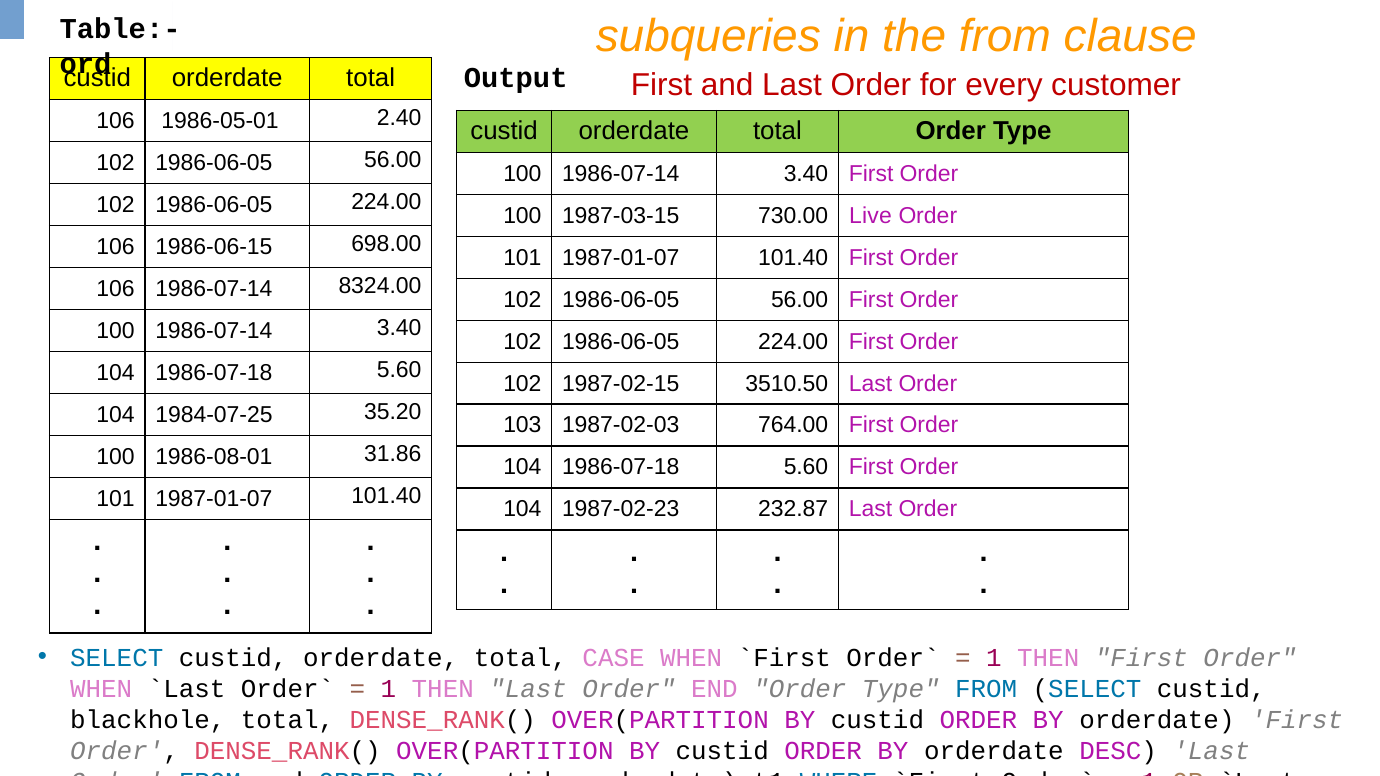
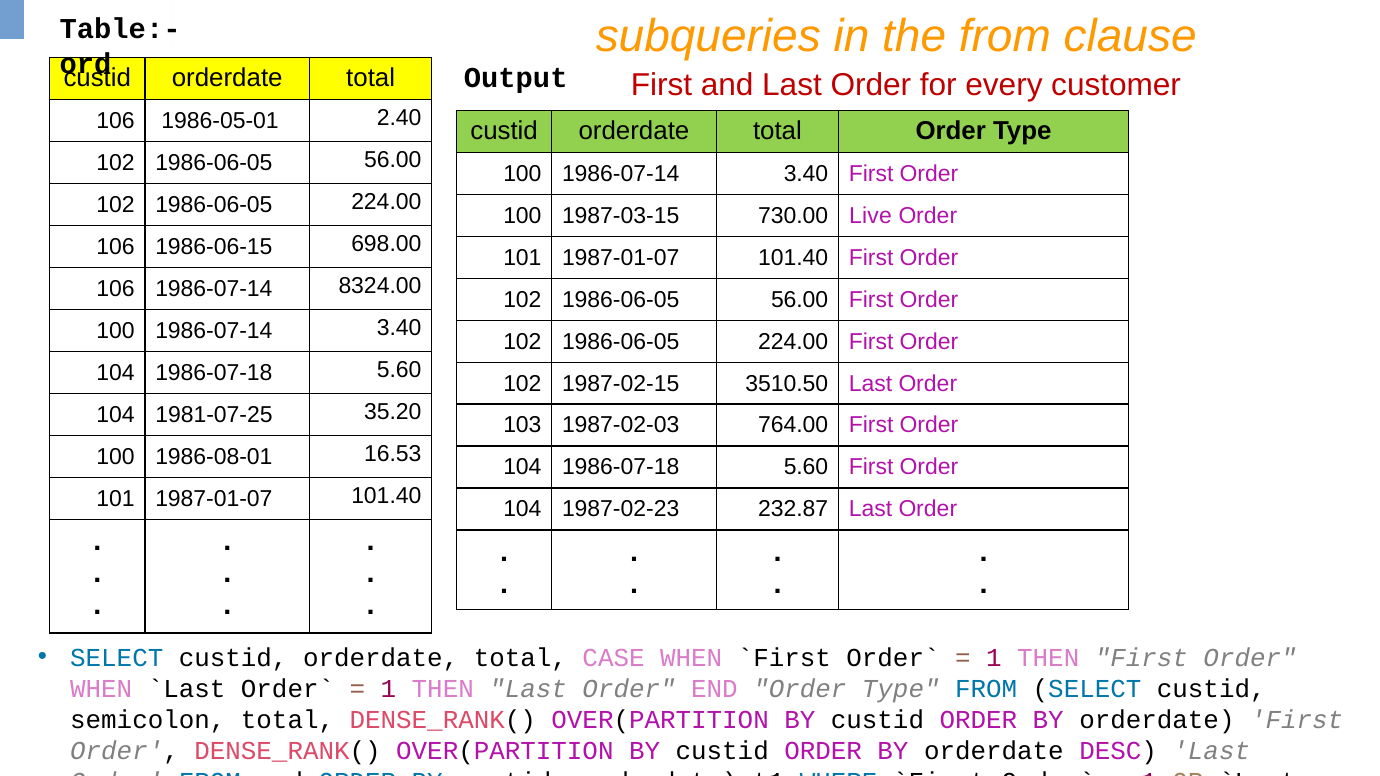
1984-07-25: 1984-07-25 -> 1981-07-25 (214, 415)
31.86: 31.86 -> 16.53 (393, 454)
blackhole: blackhole -> semicolon (148, 720)
